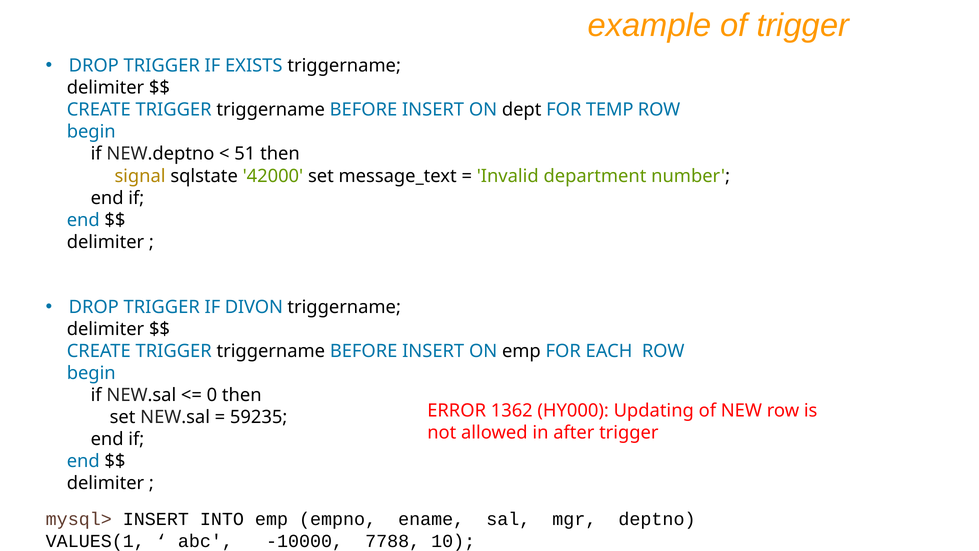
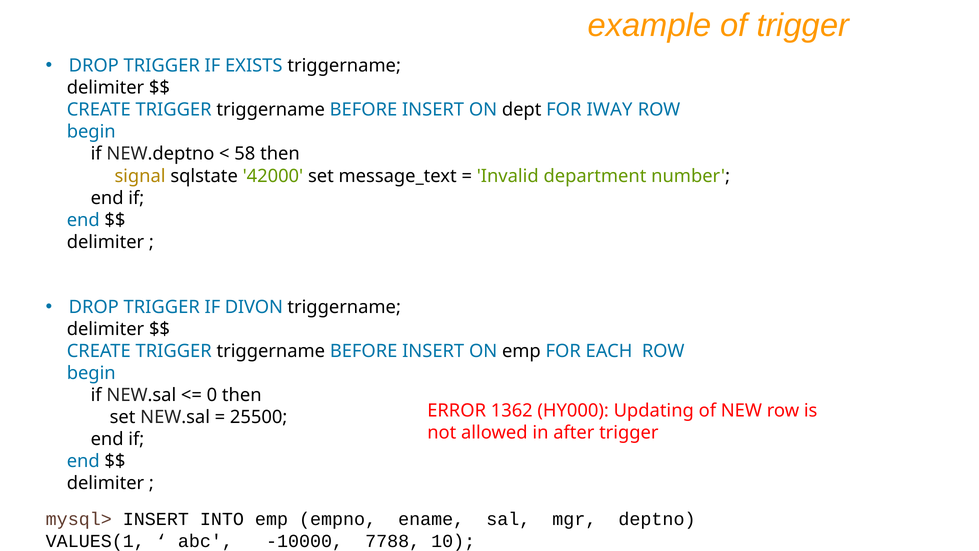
TEMP: TEMP -> IWAY (610, 110)
51: 51 -> 58 (245, 154)
59235: 59235 -> 25500 (259, 417)
